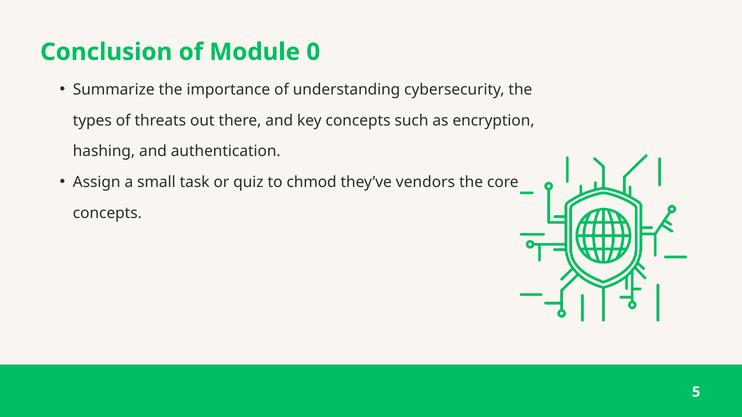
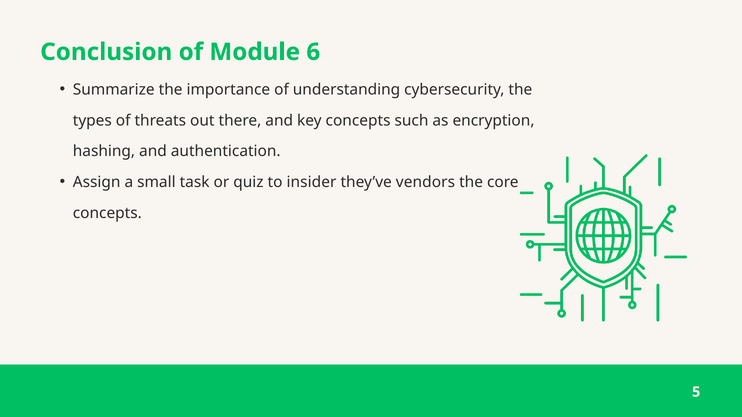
0: 0 -> 6 (313, 52)
chmod: chmod -> insider (311, 182)
